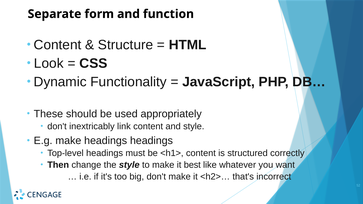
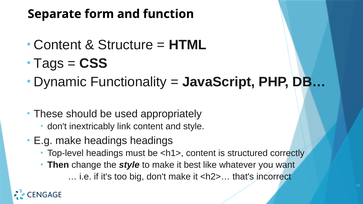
Look: Look -> Tags (49, 63)
